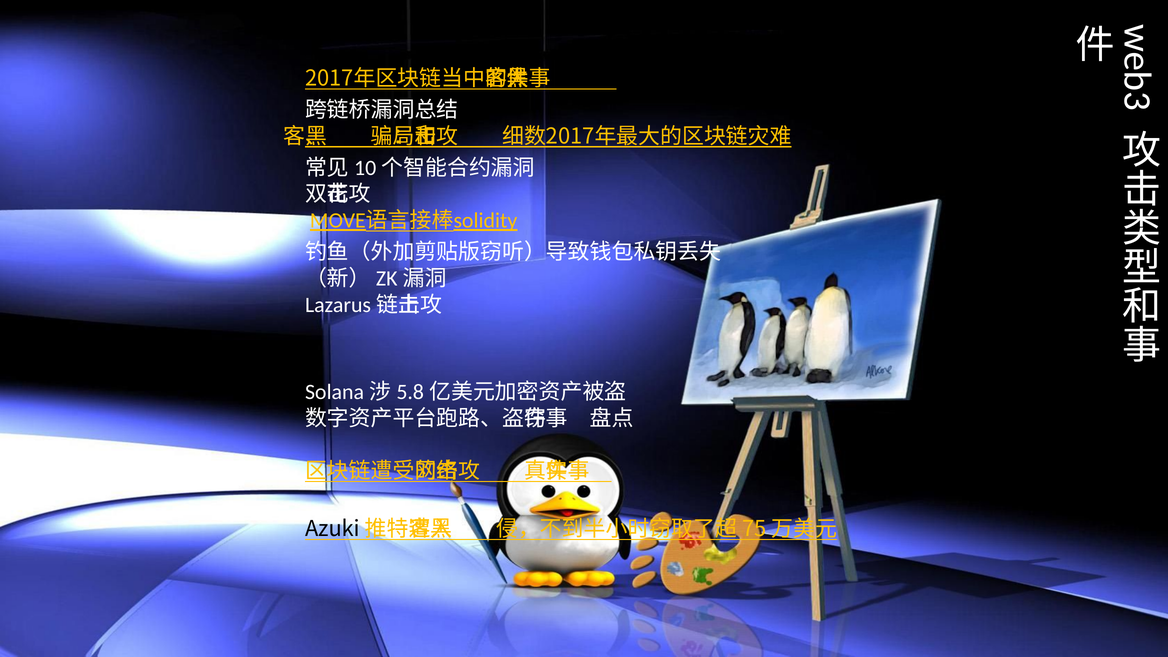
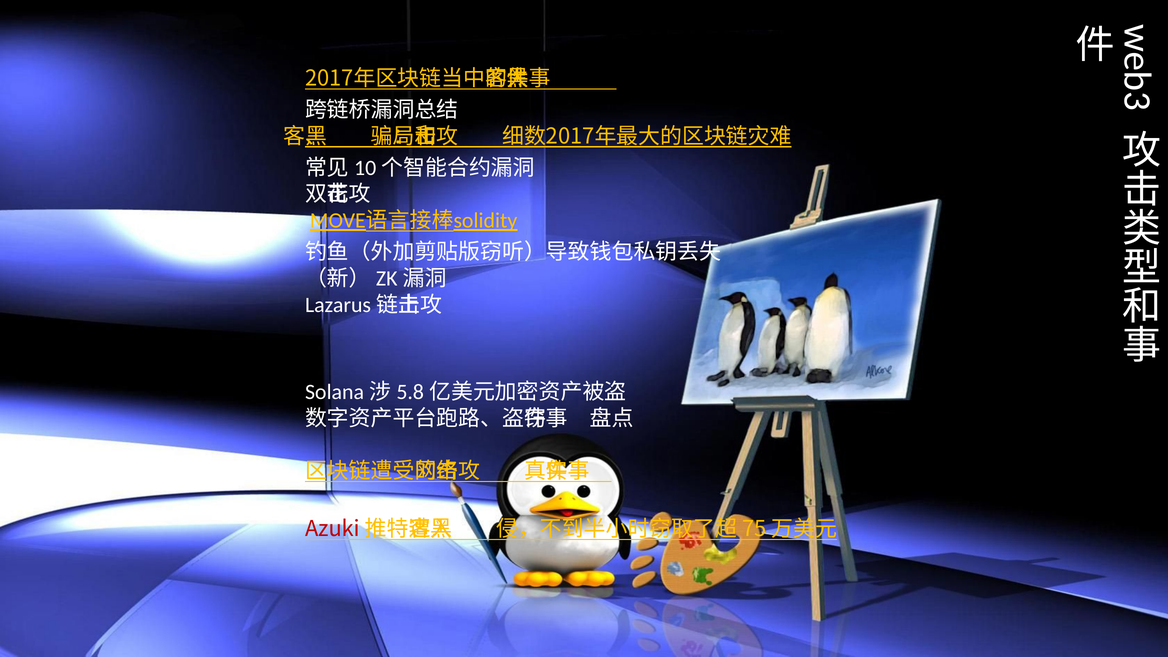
Azuki colour: black -> red (332, 529)
